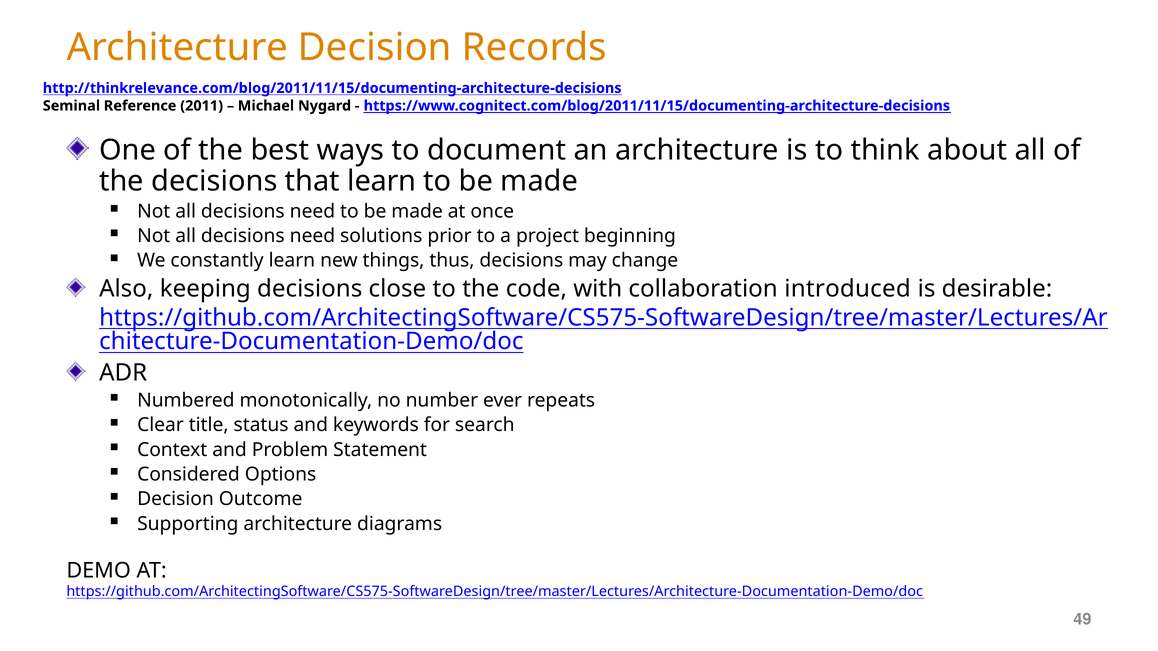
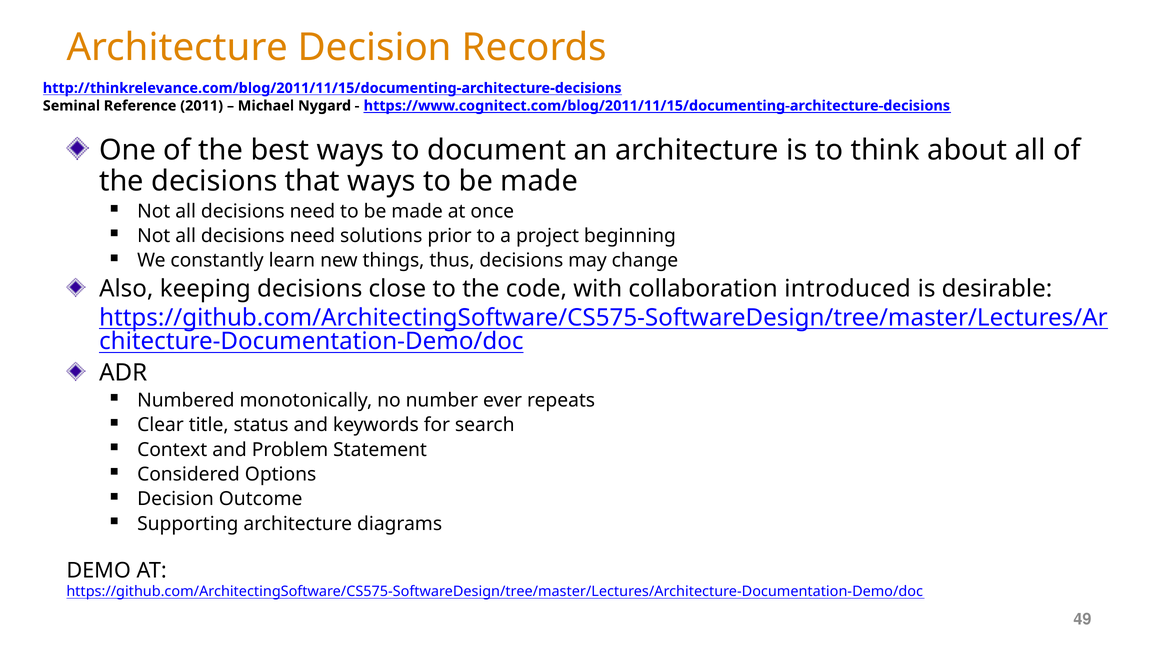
that learn: learn -> ways (382, 181)
